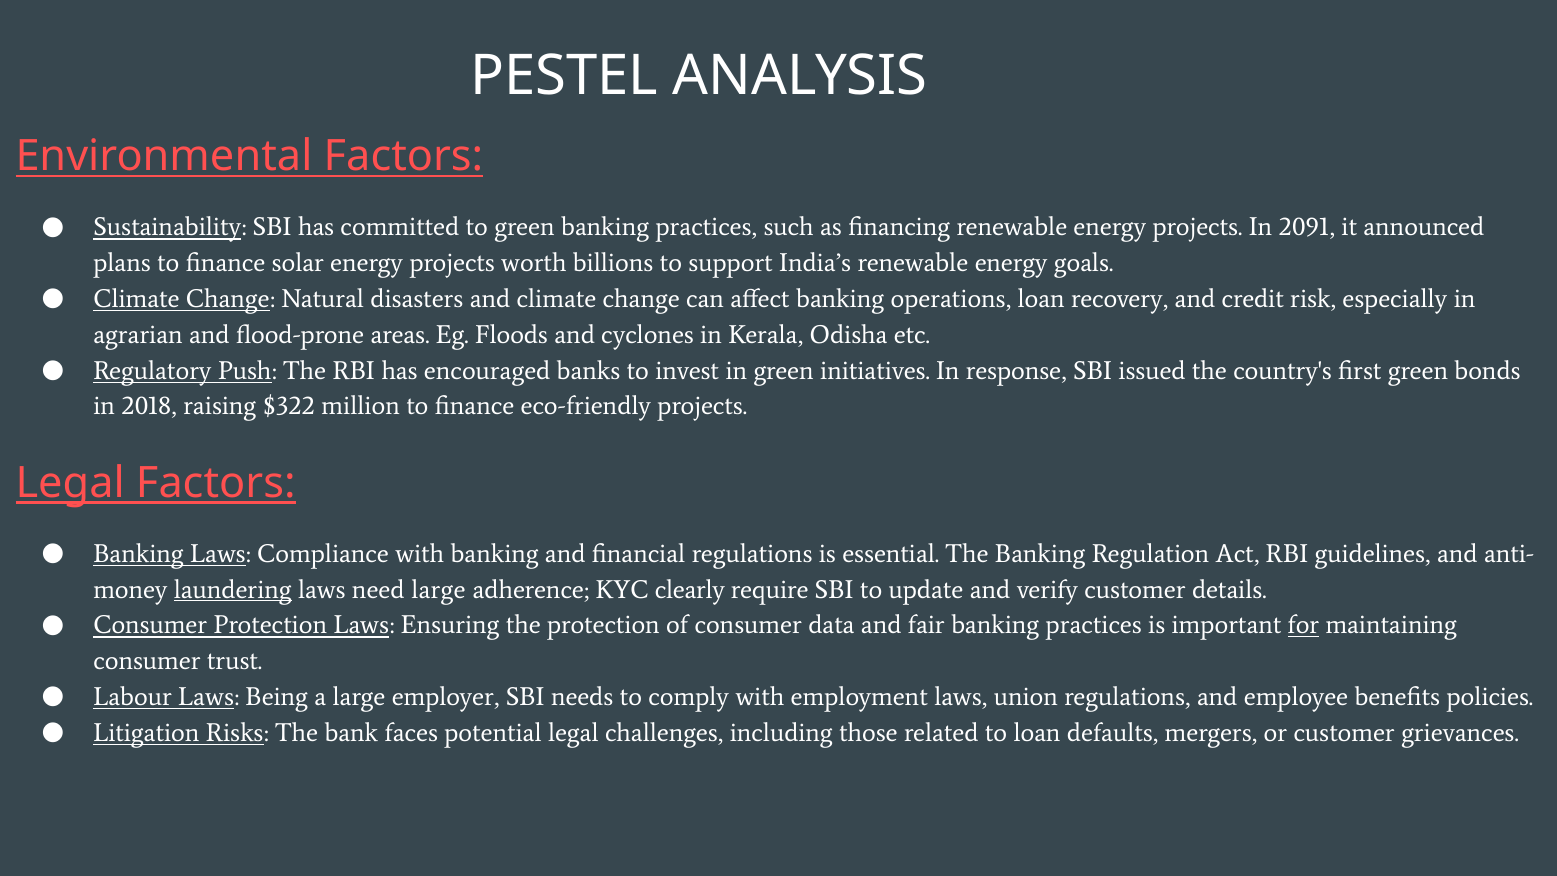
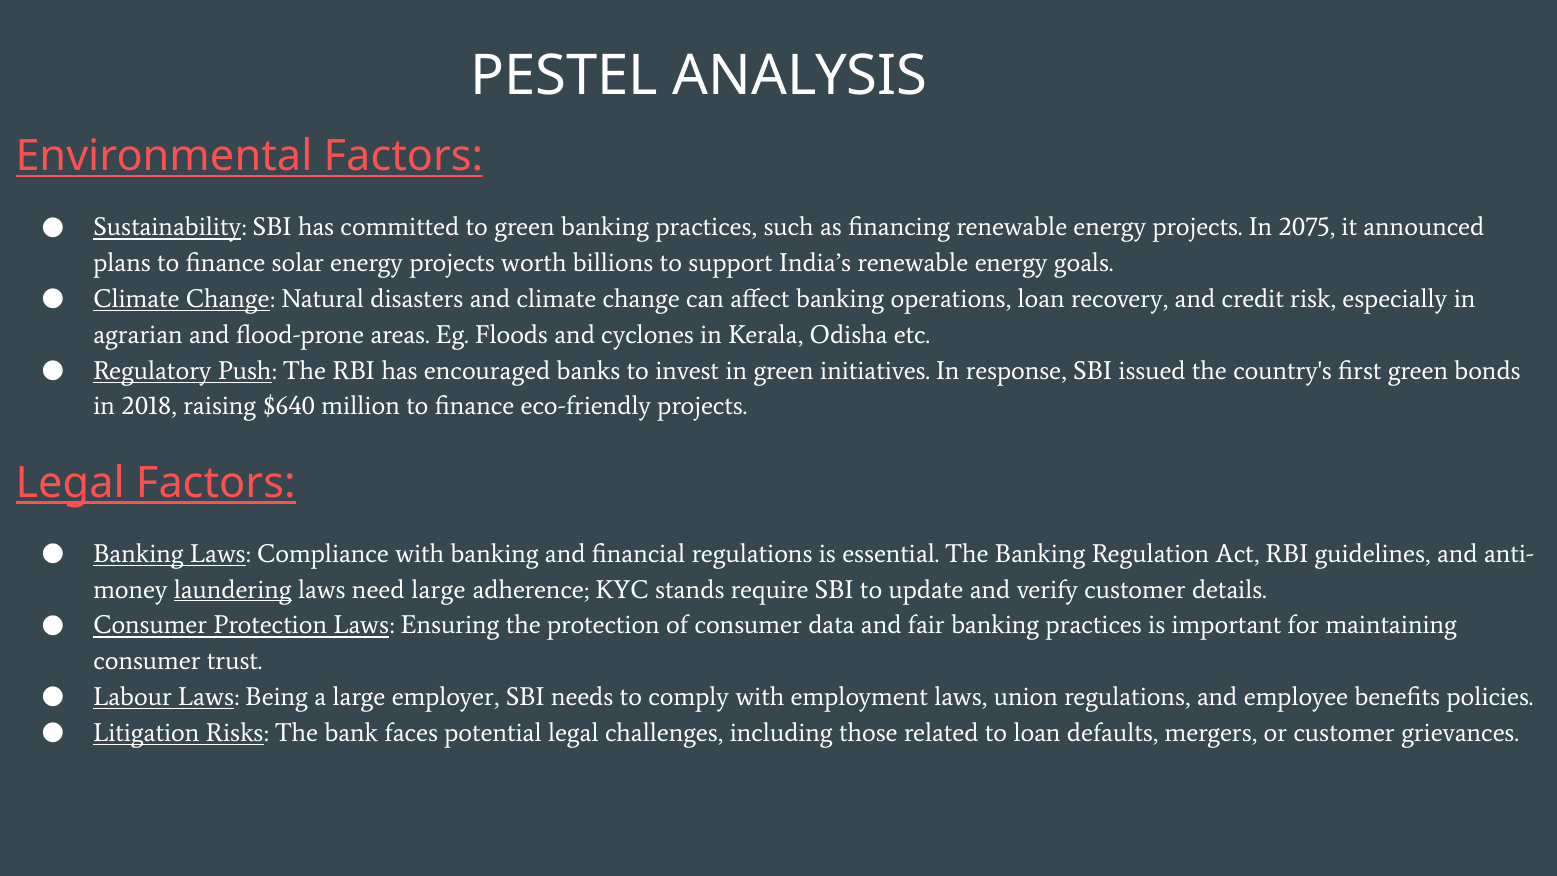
2091: 2091 -> 2075 (1307, 227)
$322: $322 -> $640 (289, 406)
clearly: clearly -> stands (690, 589)
for underline: present -> none (1303, 625)
